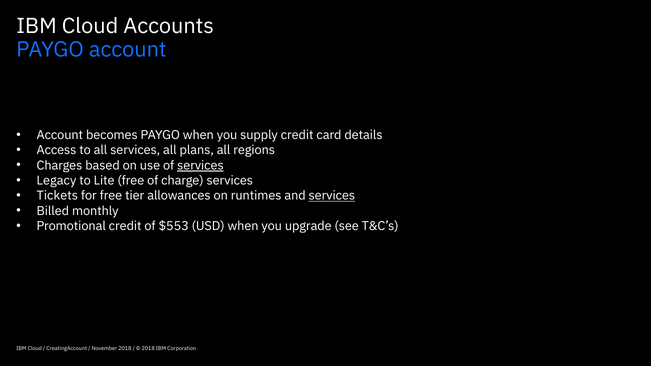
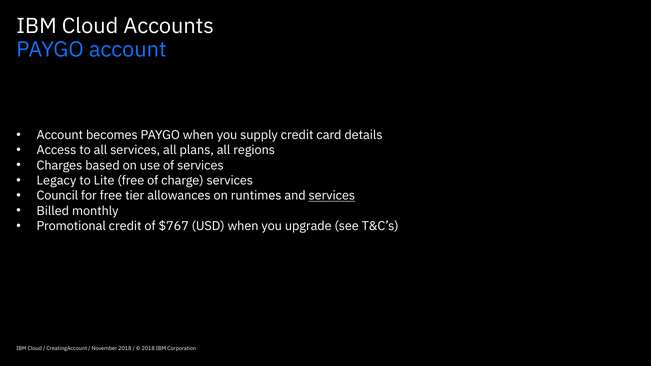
services underline: present -> none (200, 166)
Tickets: Tickets -> Council (57, 196)
$553: $553 -> $767 (174, 226)
